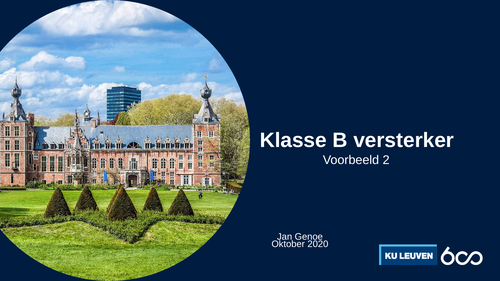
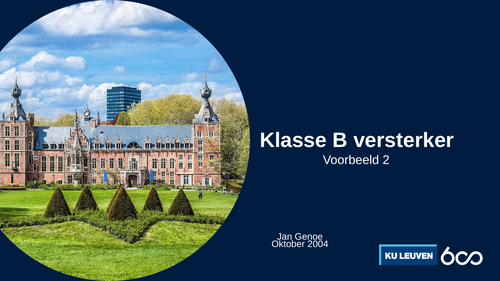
2020: 2020 -> 2004 (318, 244)
